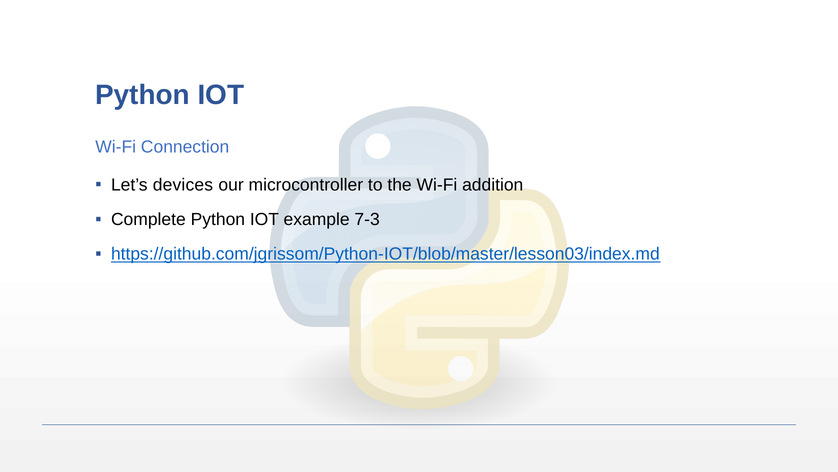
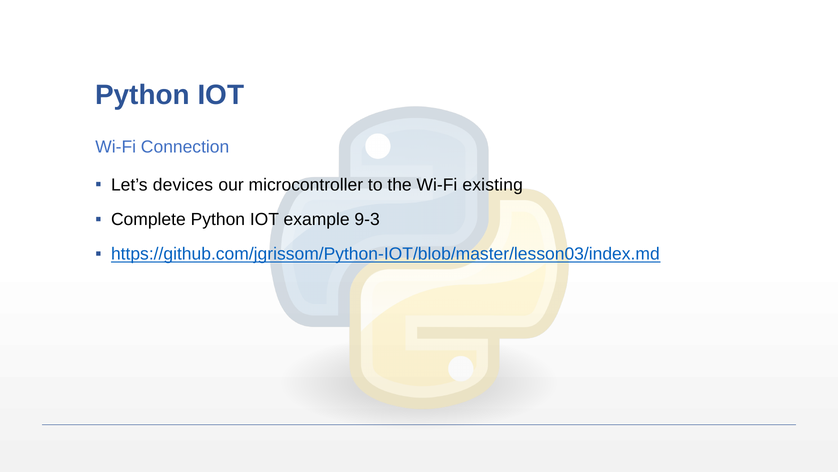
addition: addition -> existing (493, 185)
7-3: 7-3 -> 9-3 (367, 219)
